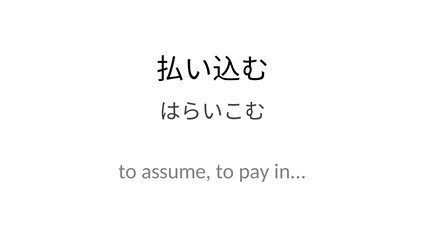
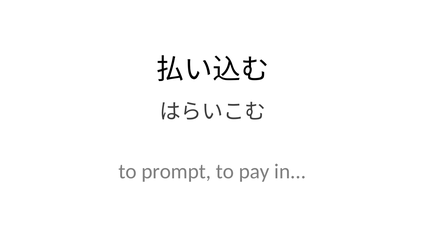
assume: assume -> prompt (176, 171)
